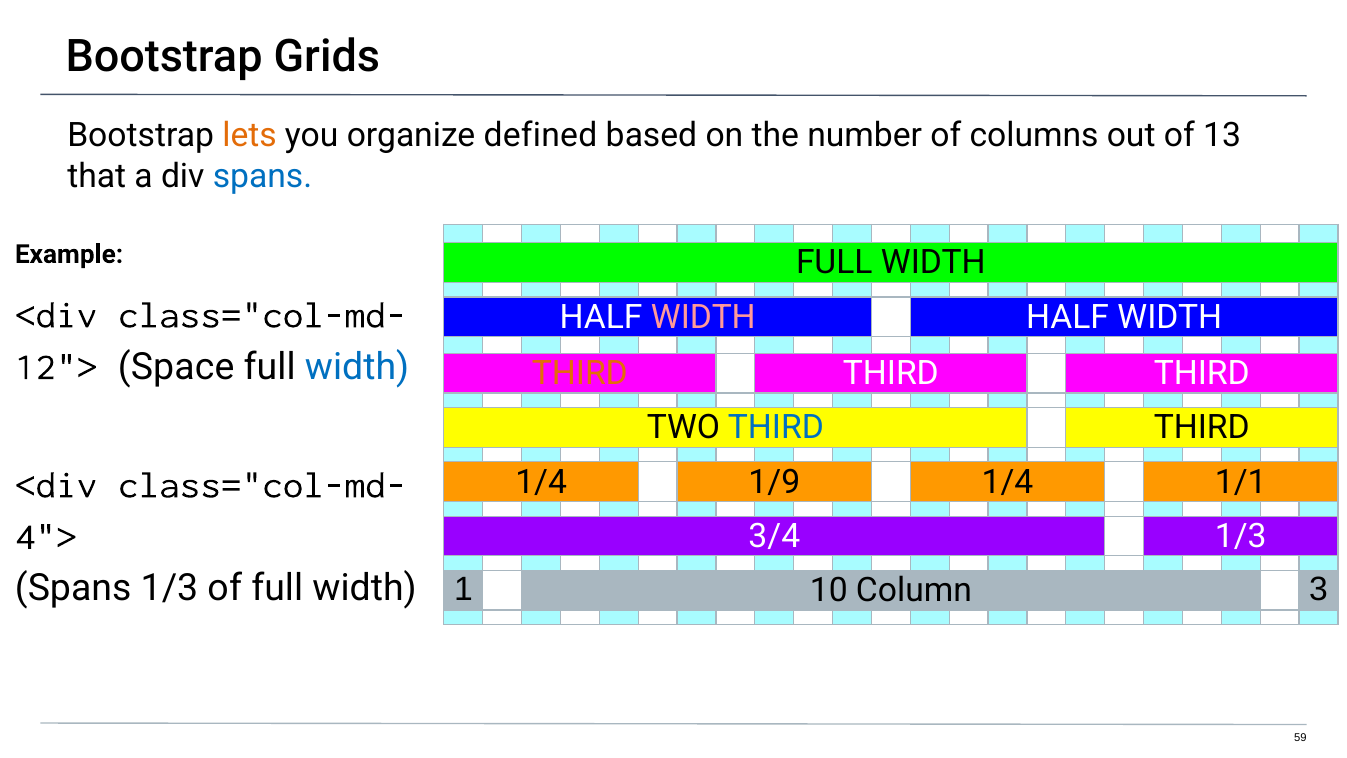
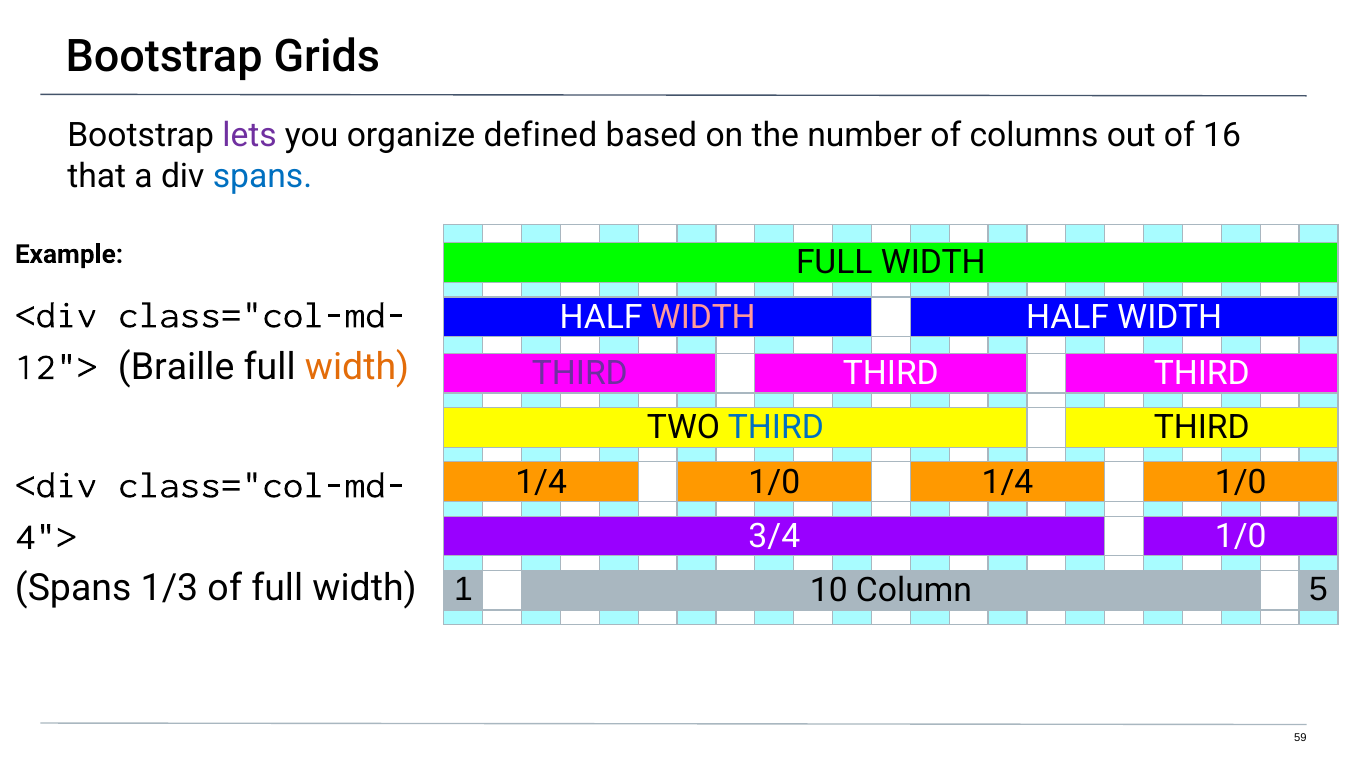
lets colour: orange -> purple (250, 136)
13: 13 -> 16 (1222, 136)
Space: Space -> Braille (176, 367)
width colour: blue -> orange (357, 367)
THIRD colour: orange -> purple (580, 373)
1/9: 1/9 -> 1/0 (774, 482)
1/1: 1/1 -> 1/0 (1241, 482)
3/4 1/3: 1/3 -> 1/0 (1241, 536)
3: 3 -> 5 (1319, 590)
